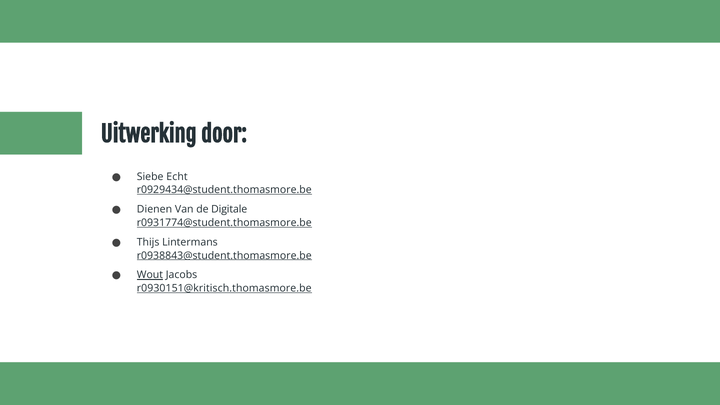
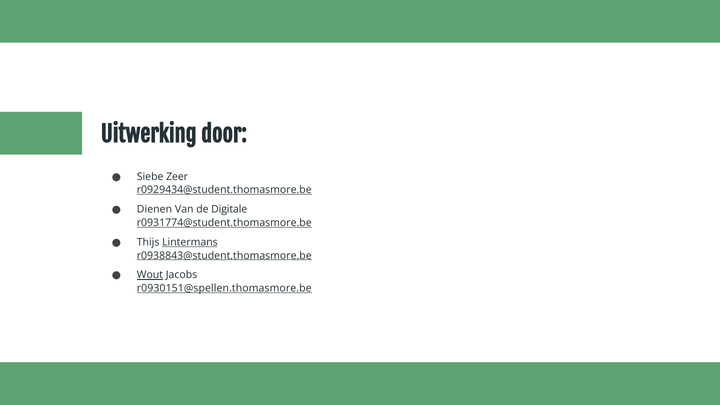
Echt: Echt -> Zeer (177, 177)
Lintermans underline: none -> present (190, 242)
r0930151@kritisch.thomasmore.be: r0930151@kritisch.thomasmore.be -> r0930151@spellen.thomasmore.be (224, 288)
